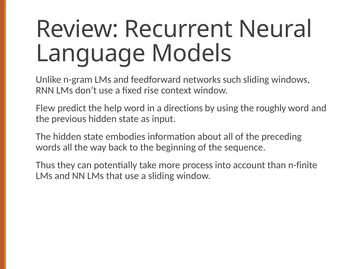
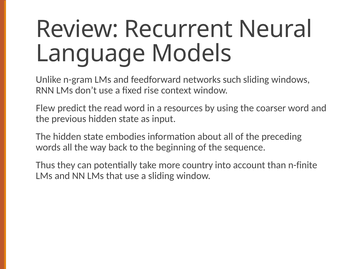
help: help -> read (113, 108)
directions: directions -> resources (183, 108)
roughly: roughly -> coarser (271, 108)
process: process -> country (198, 165)
